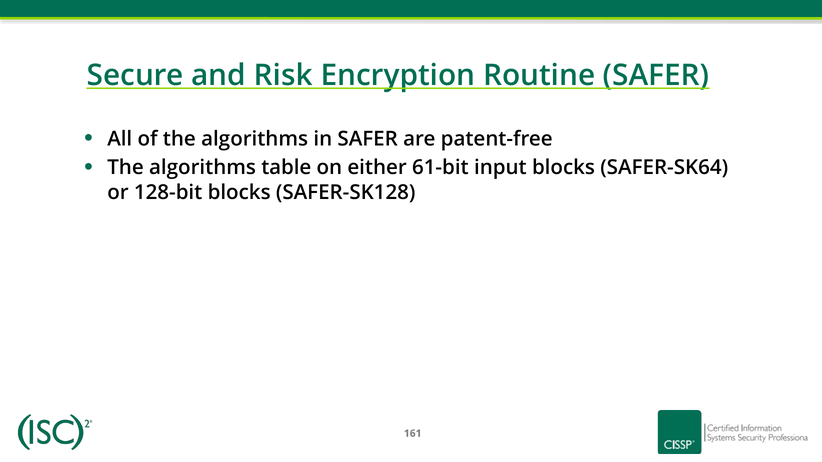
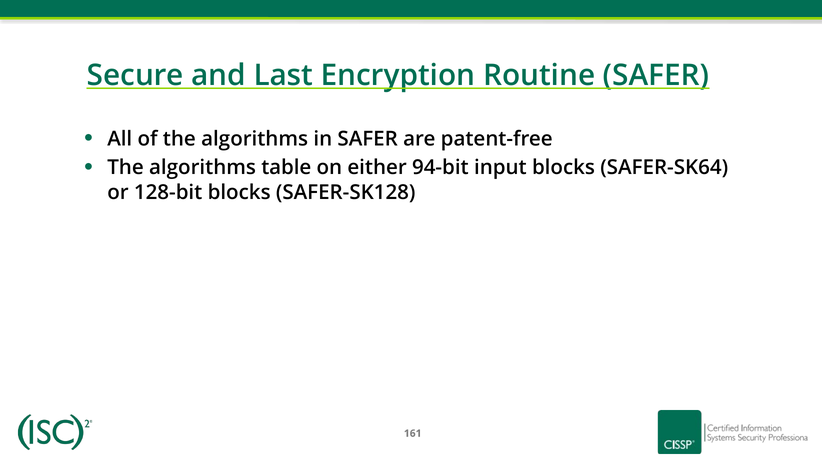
Risk: Risk -> Last (283, 75)
61-bit: 61-bit -> 94-bit (440, 168)
